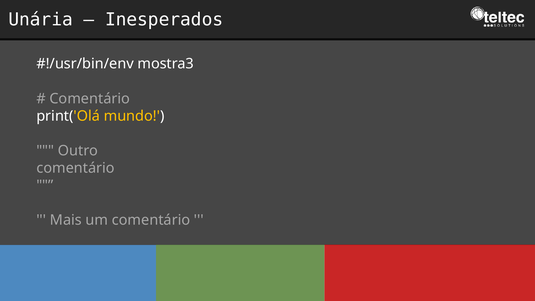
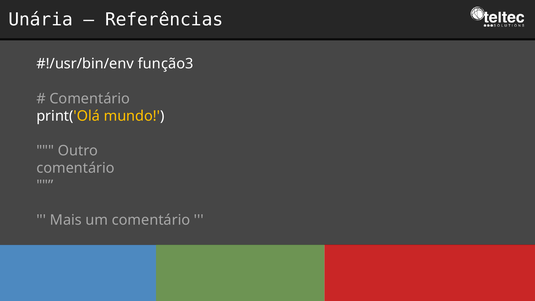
Inesperados: Inesperados -> Referências (164, 20)
mostra3: mostra3 -> função3 (166, 64)
